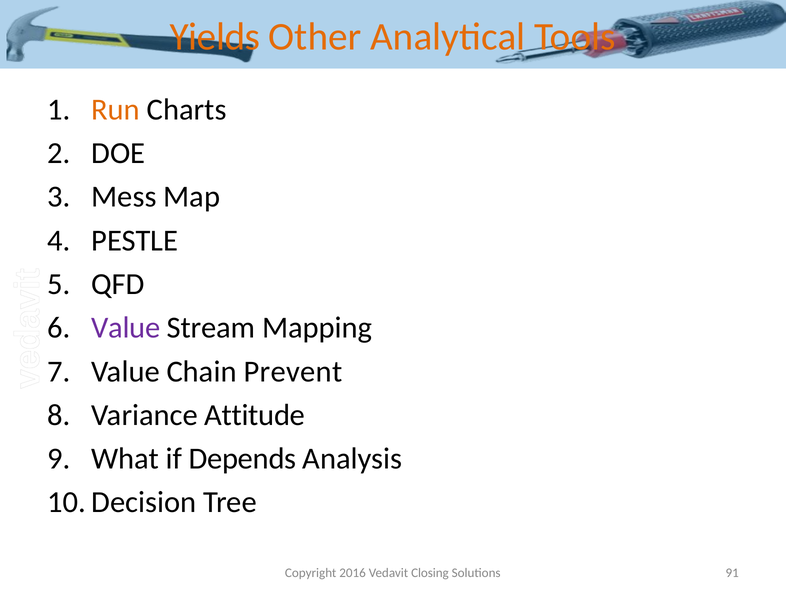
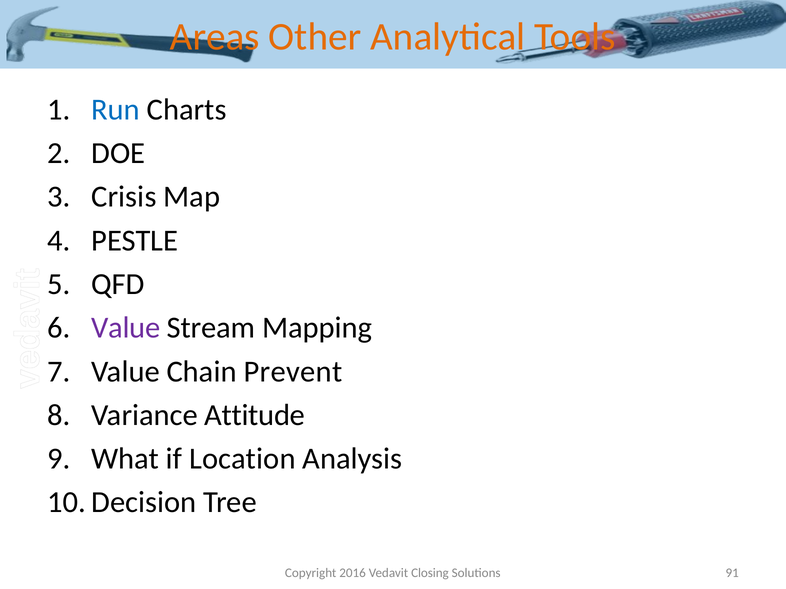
Yields: Yields -> Areas (215, 37)
Run colour: orange -> blue (116, 110)
Mess: Mess -> Crisis (124, 197)
Depends: Depends -> Location (242, 459)
